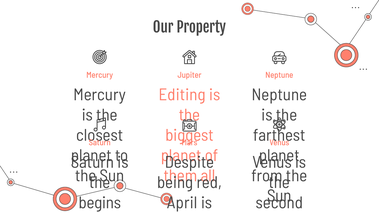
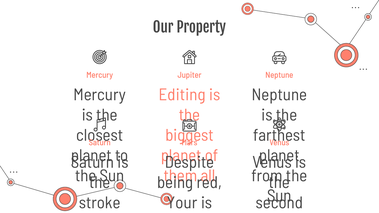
begins: begins -> stroke (100, 203)
April: April -> Your (182, 203)
